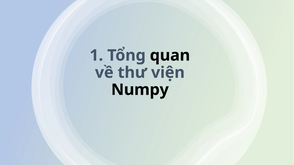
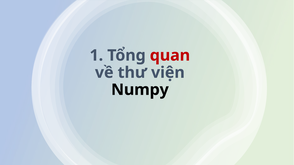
quan colour: black -> red (170, 56)
